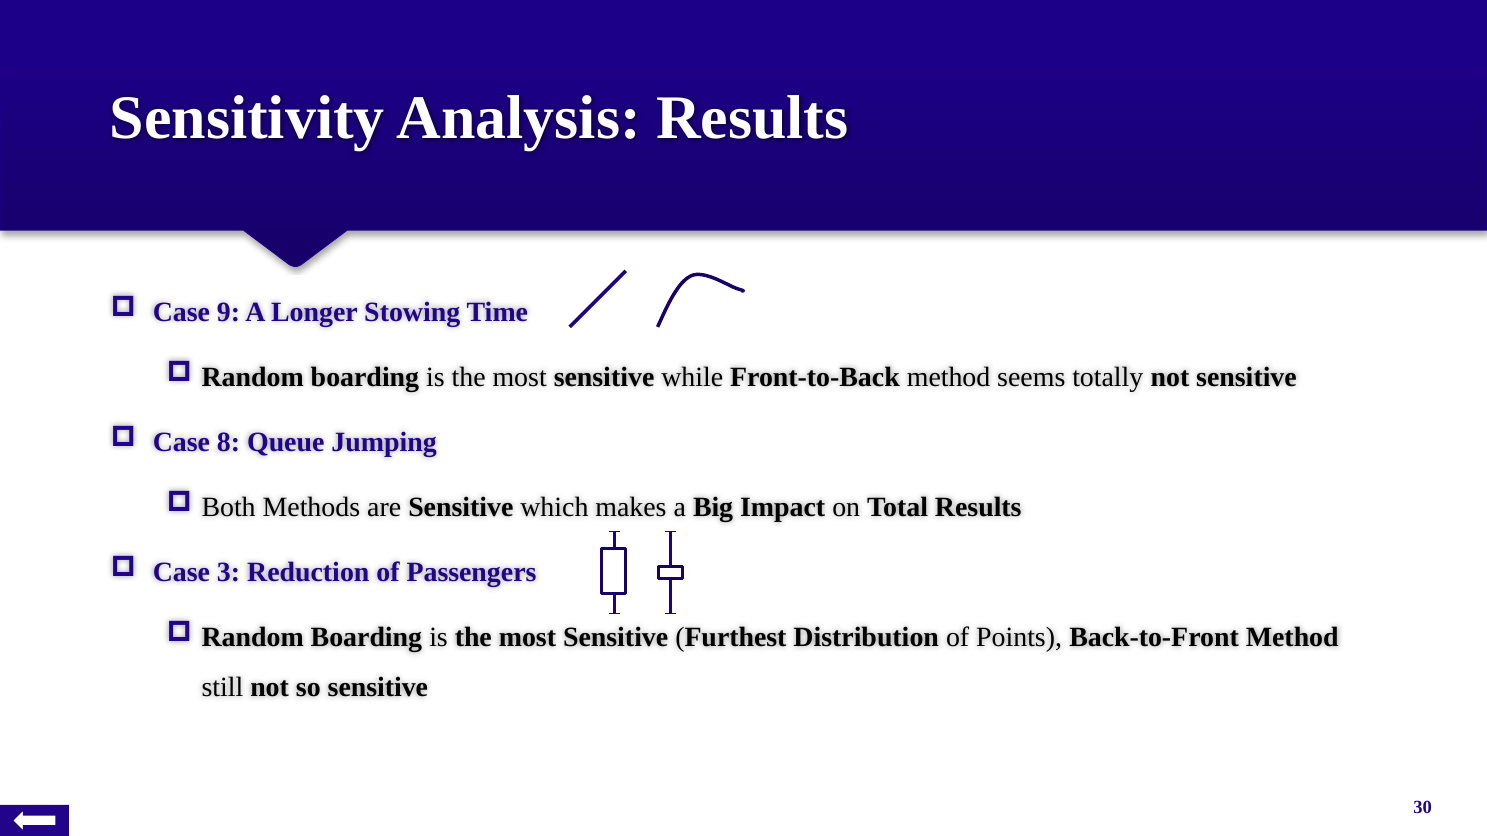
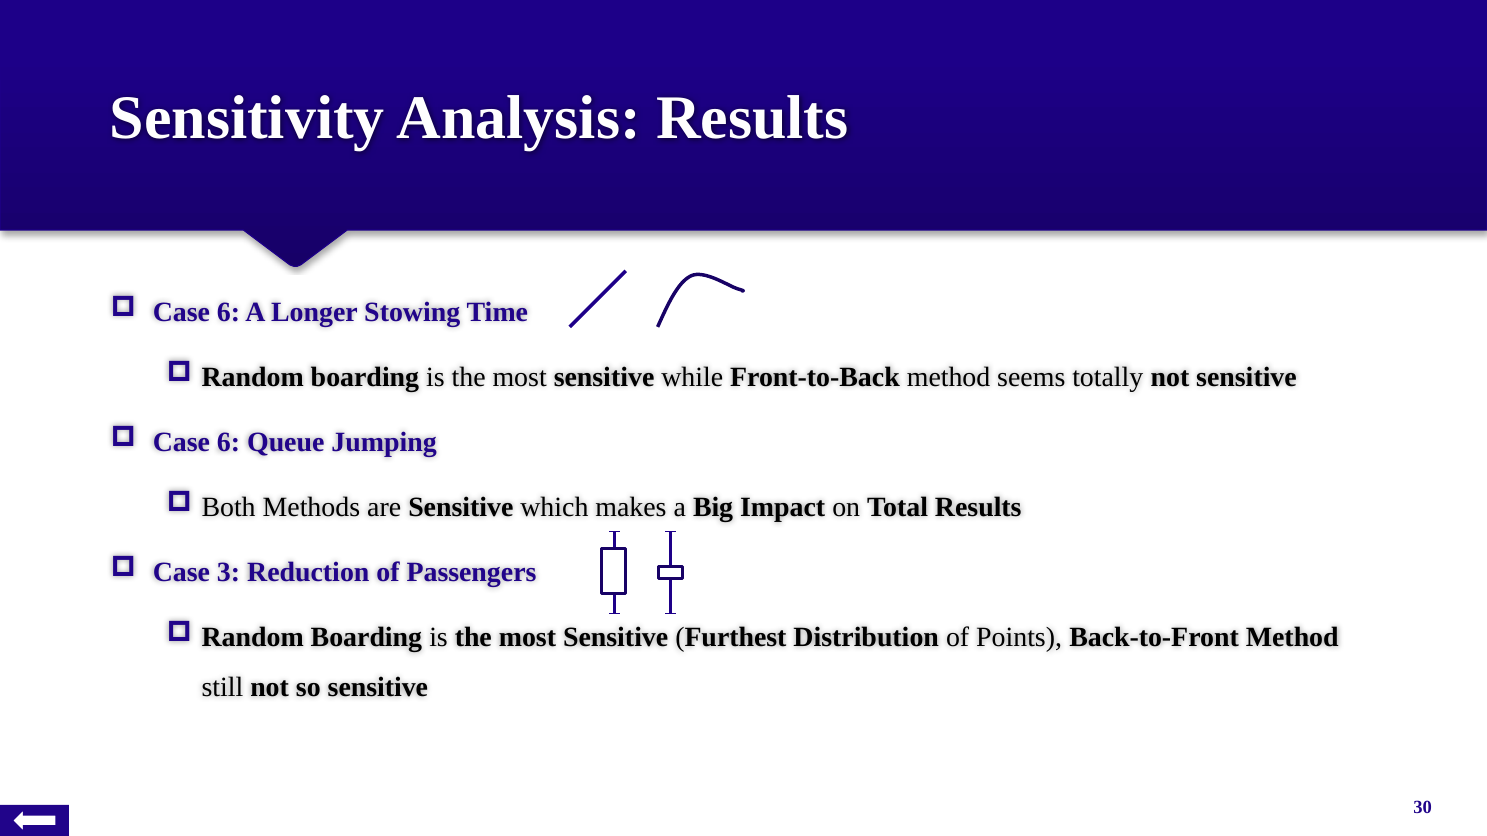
9: 9 -> 6 (229, 312)
8: 8 -> 6 (229, 442)
